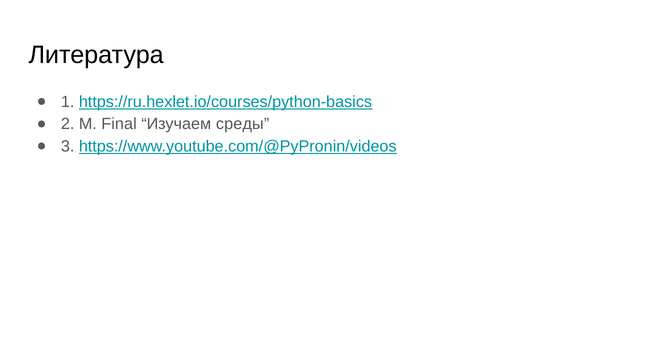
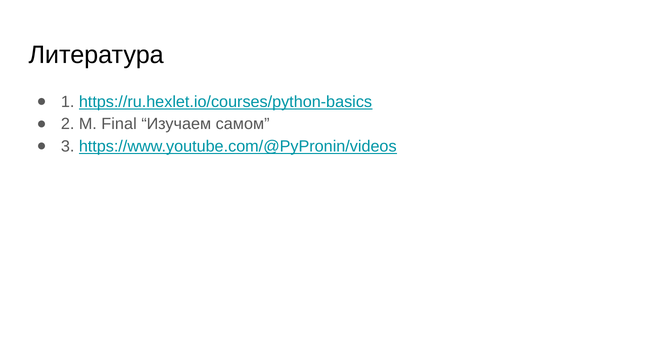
среды: среды -> самом (243, 124)
